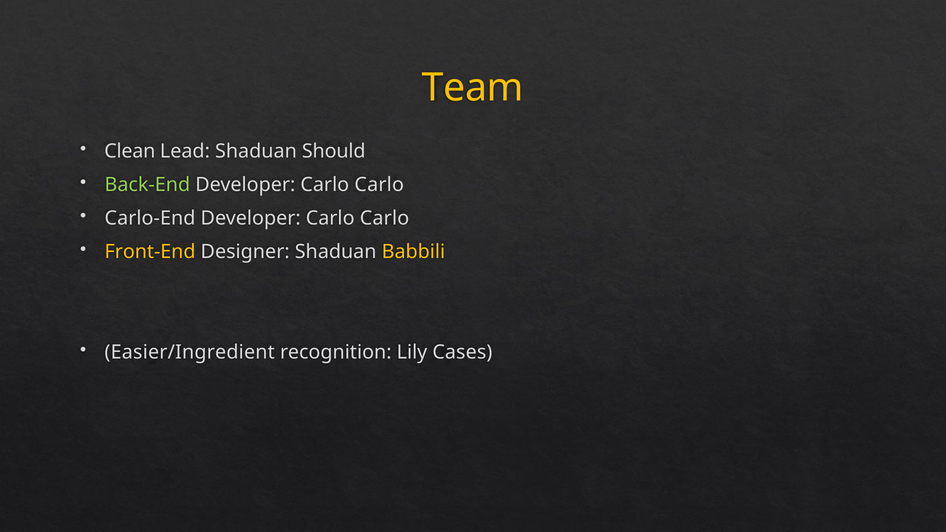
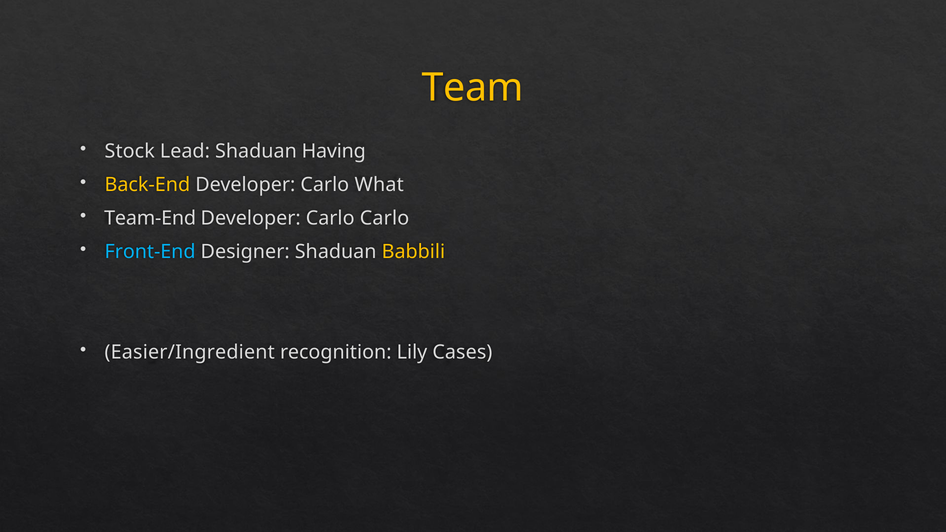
Clean: Clean -> Stock (130, 151)
Should: Should -> Having (334, 151)
Back-End colour: light green -> yellow (147, 185)
Carlo: Carlo -> What (379, 185)
Carlo-End: Carlo-End -> Team-End (150, 218)
Front-End colour: yellow -> light blue (150, 252)
